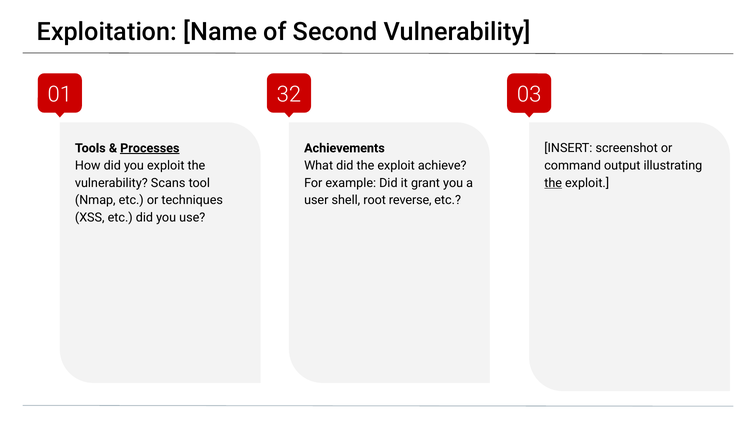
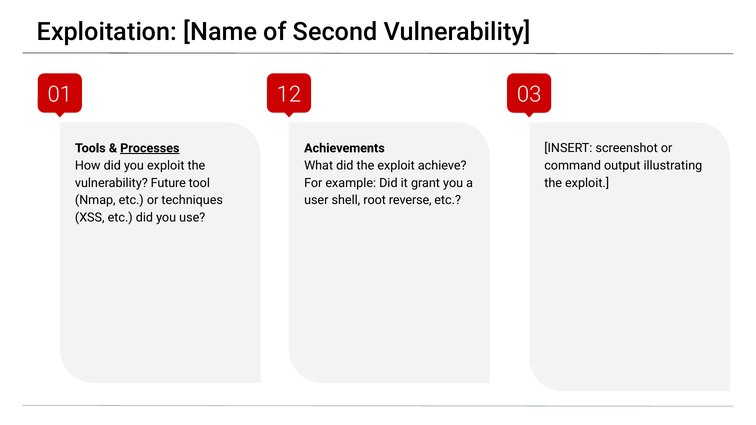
32: 32 -> 12 (289, 95)
Scans: Scans -> Future (168, 183)
the underline: present -> none (553, 183)
